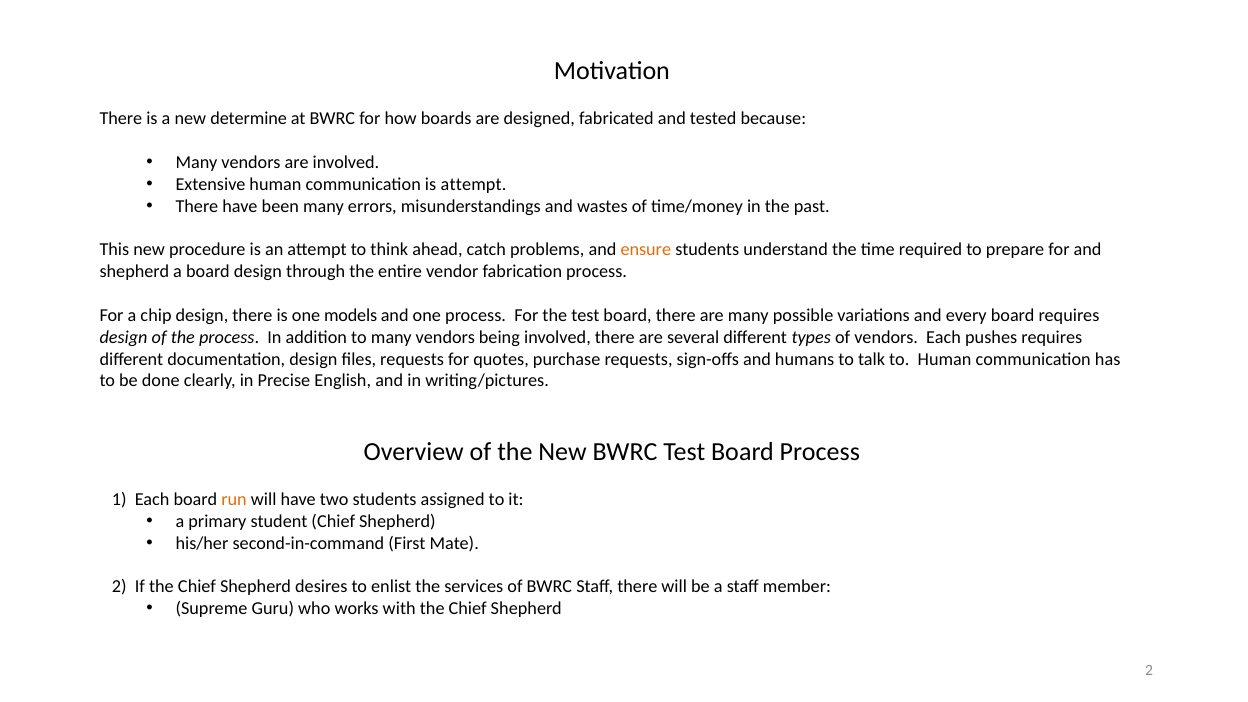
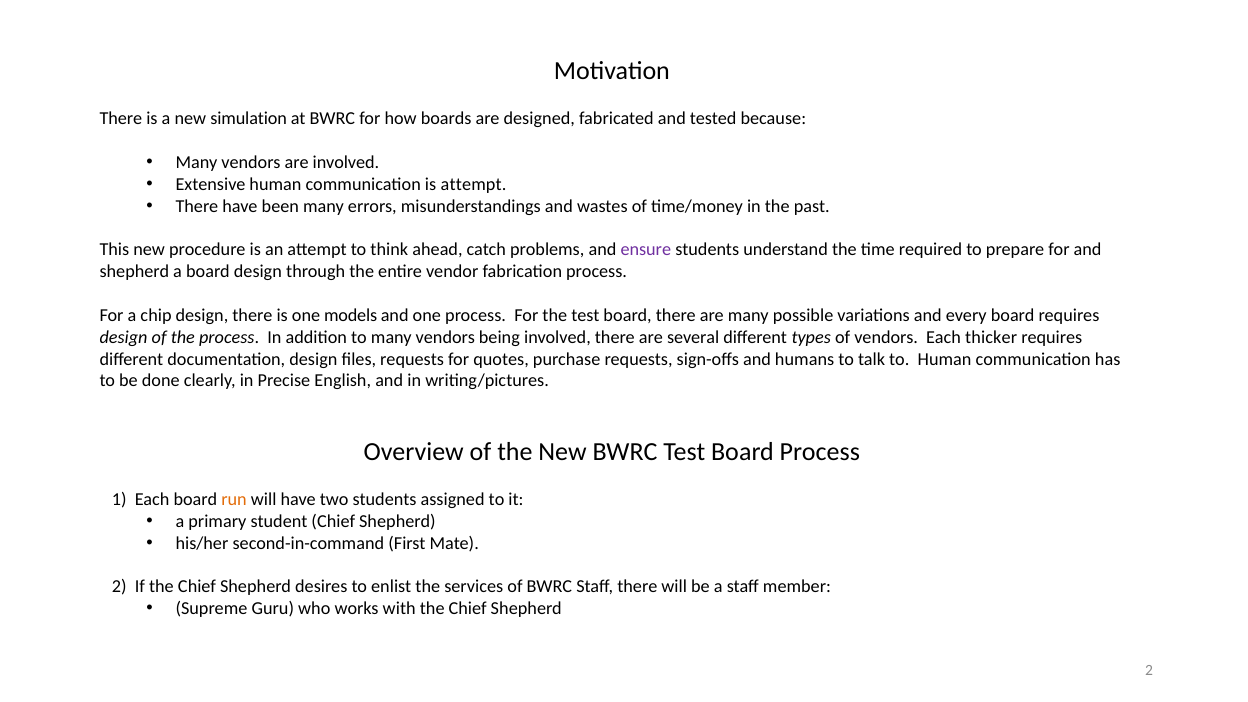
determine: determine -> simulation (249, 119)
ensure colour: orange -> purple (646, 250)
pushes: pushes -> thicker (991, 337)
